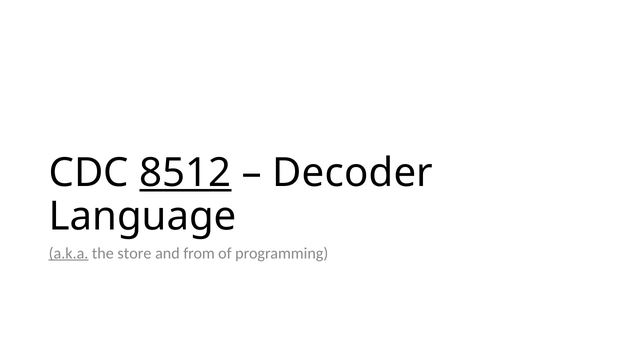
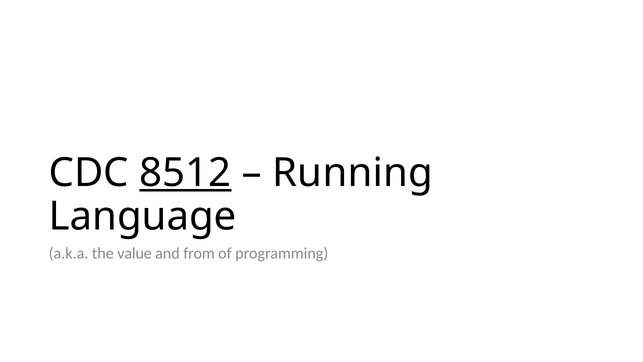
Decoder: Decoder -> Running (353, 173)
a.k.a underline: present -> none (69, 253)
store: store -> value (135, 253)
